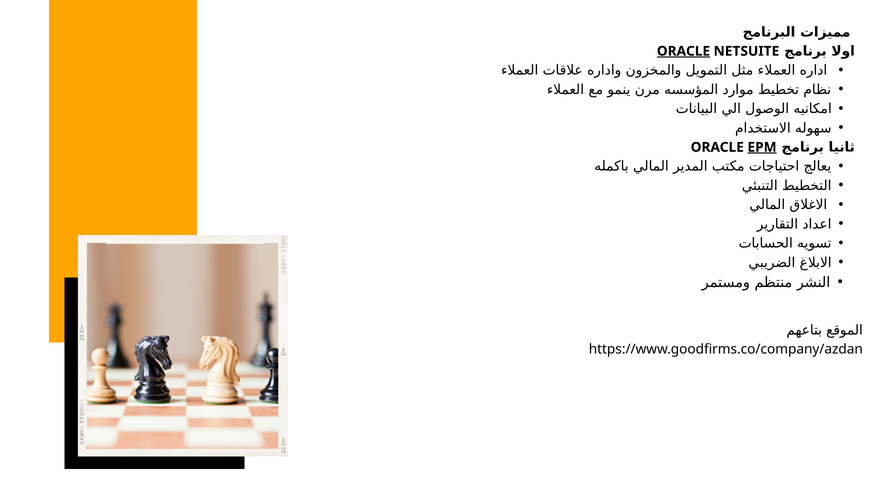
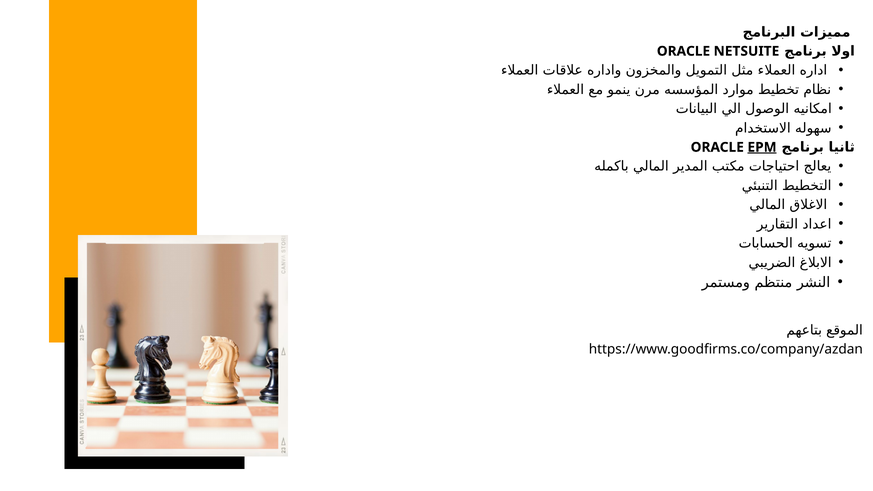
ORACLE underline: present -> none (683, 51)
